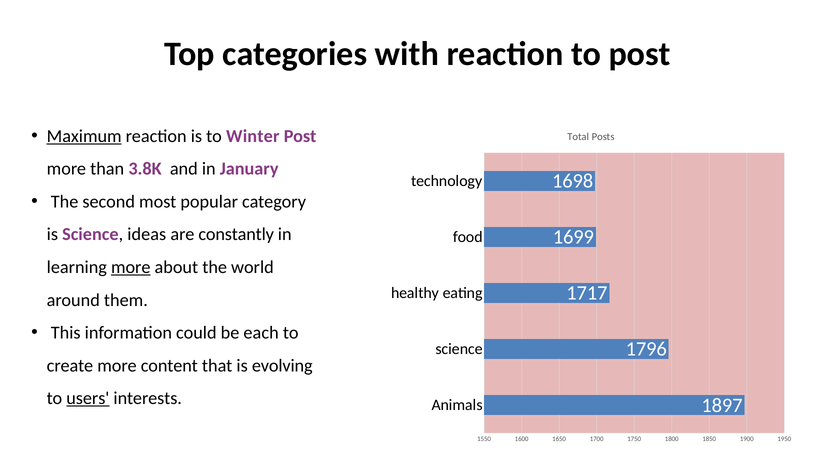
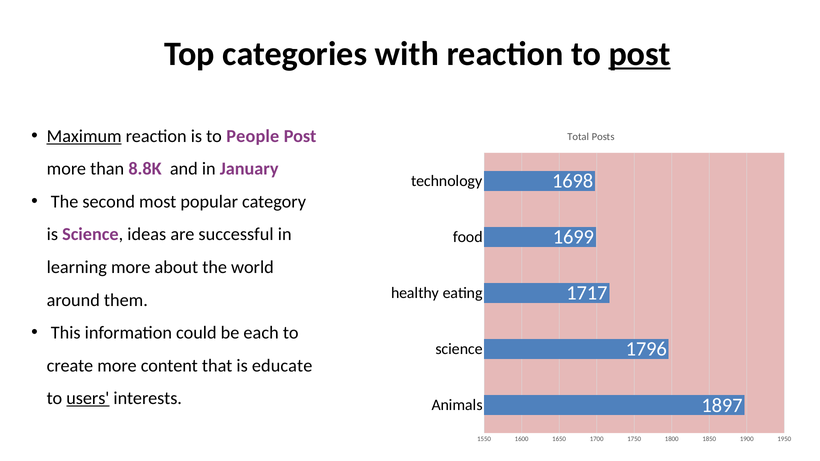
post underline: none -> present (640, 54)
Winter: Winter -> People (253, 136)
3.8K: 3.8K -> 8.8K (145, 169)
constantly: constantly -> successful (236, 235)
more underline: present -> none (131, 267)
evolving: evolving -> educate (282, 366)
